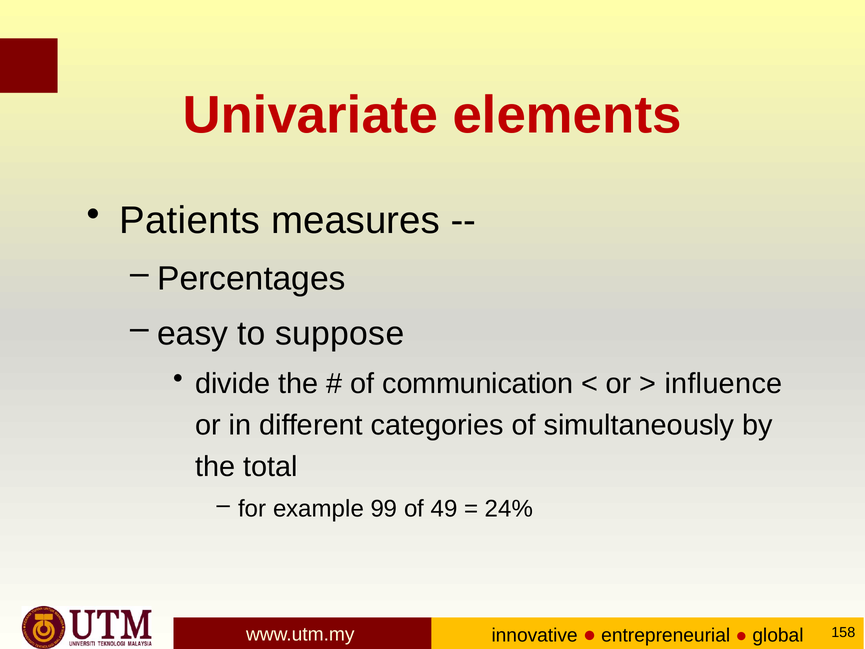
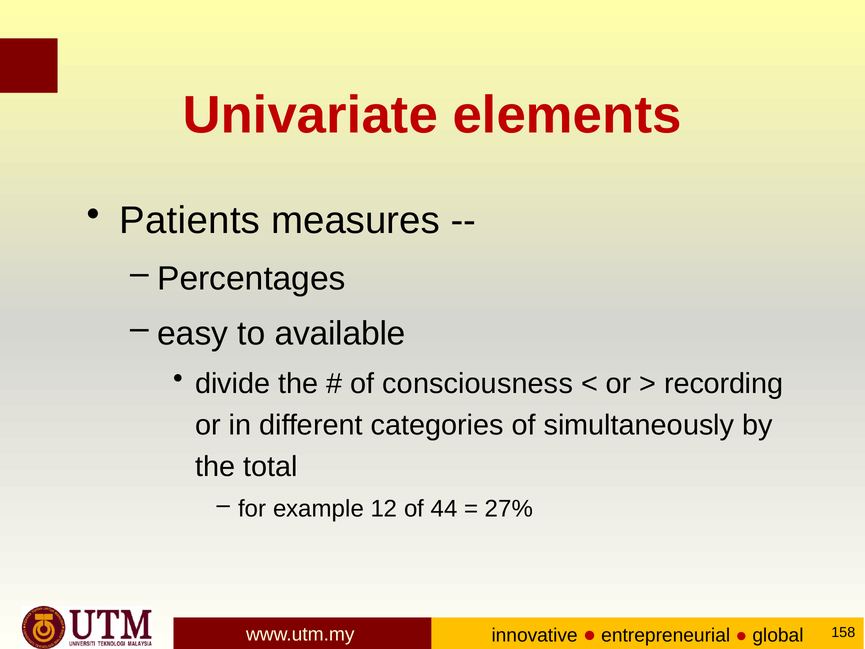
suppose: suppose -> available (340, 334)
communication: communication -> consciousness (478, 383)
influence: influence -> recording (724, 383)
99: 99 -> 12 (384, 508)
49: 49 -> 44 (444, 508)
24%: 24% -> 27% (509, 508)
